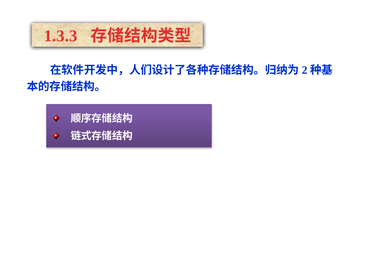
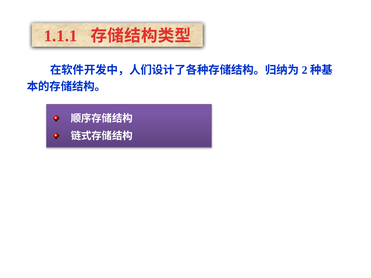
1.3.3: 1.3.3 -> 1.1.1 (61, 36)
